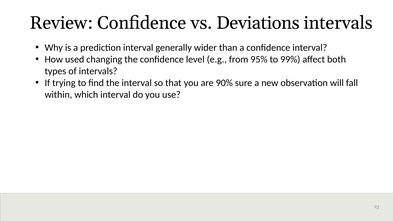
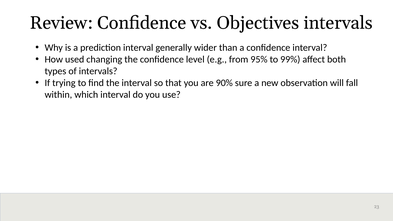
Deviations: Deviations -> Objectives (258, 23)
